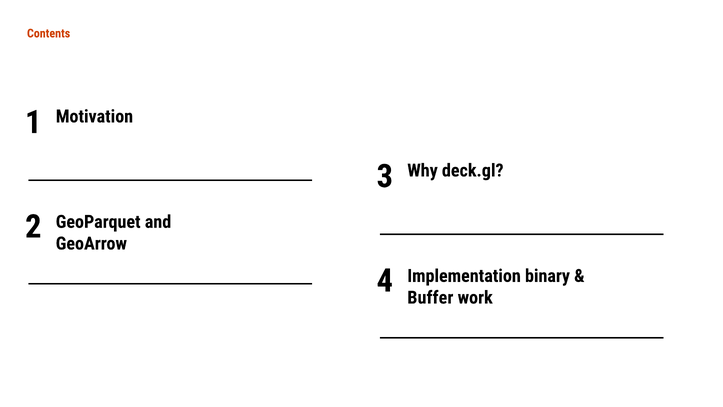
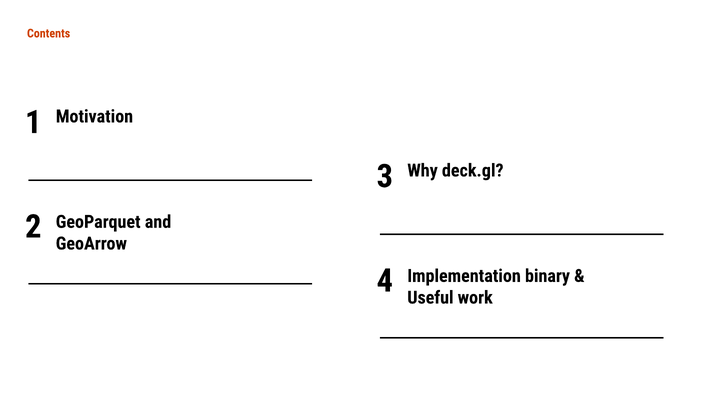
Buffer: Buffer -> Useful (430, 297)
